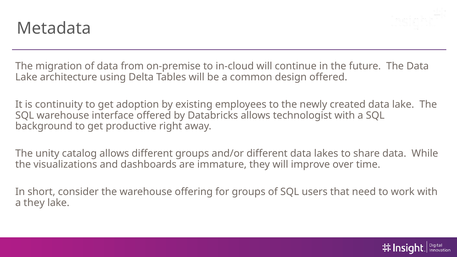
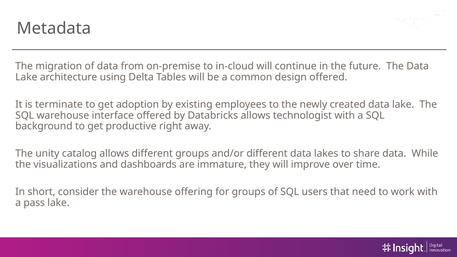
continuity: continuity -> terminate (59, 104)
a they: they -> pass (34, 203)
